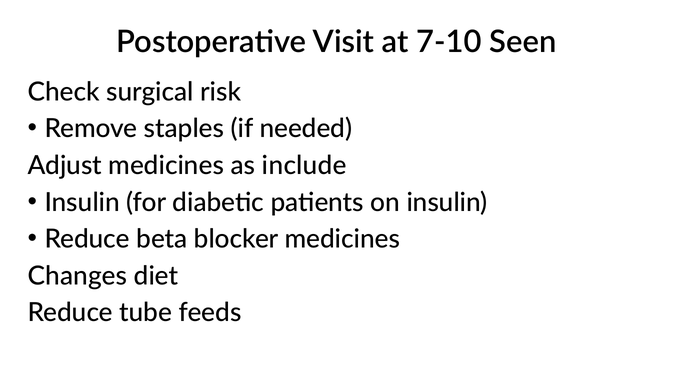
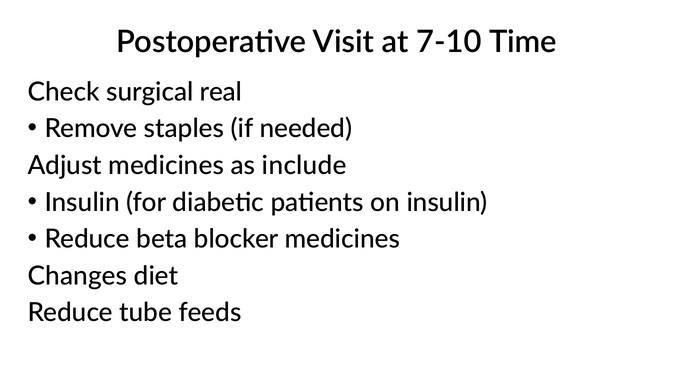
Seen: Seen -> Time (523, 42)
risk: risk -> real (221, 92)
